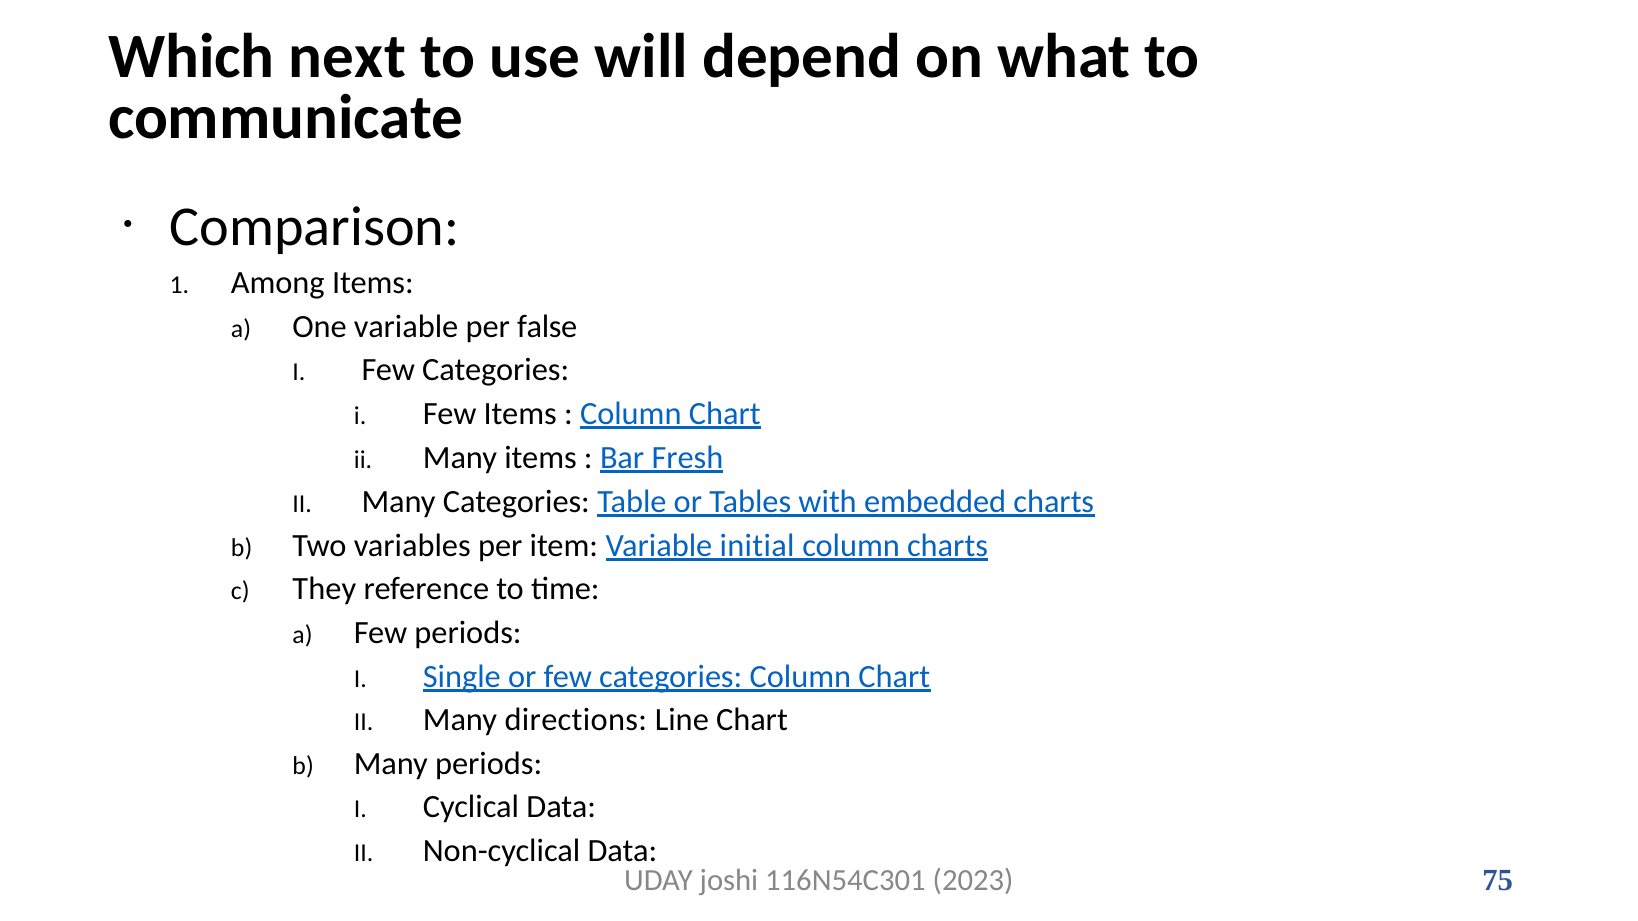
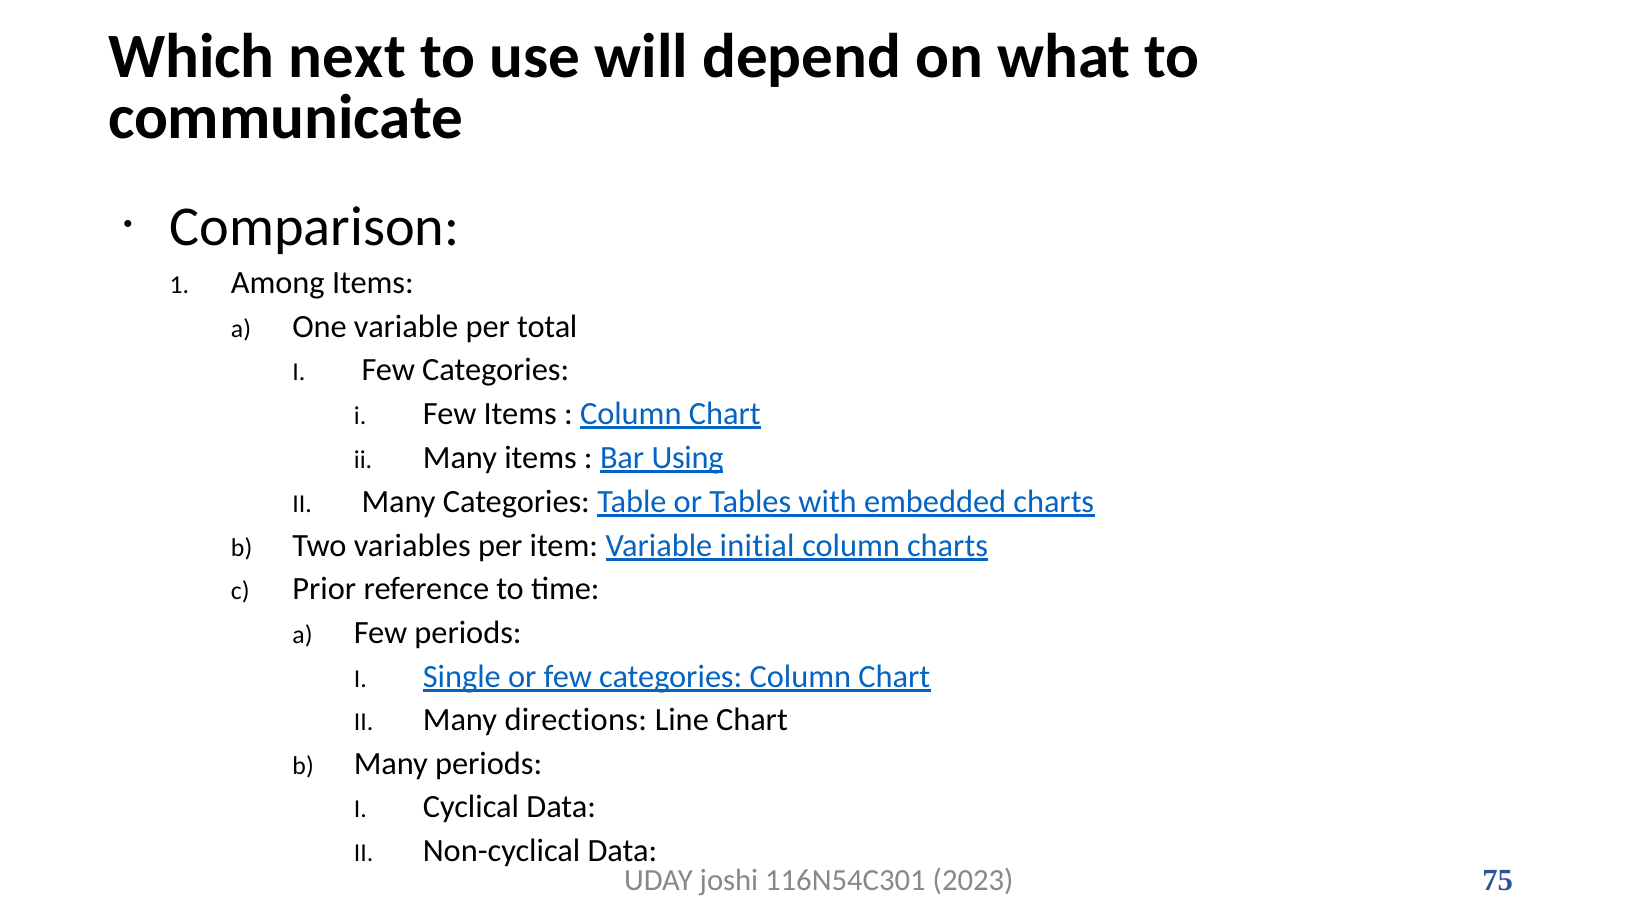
false: false -> total (547, 327)
Fresh: Fresh -> Using (688, 458)
They: They -> Prior (324, 590)
